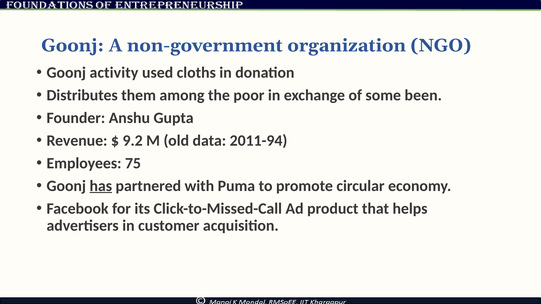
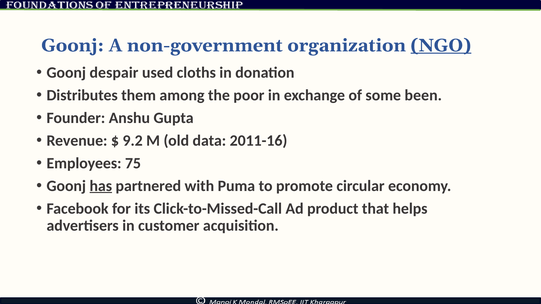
NGO underline: none -> present (441, 45)
activity: activity -> despair (114, 73)
2011-94: 2011-94 -> 2011-16 (259, 141)
